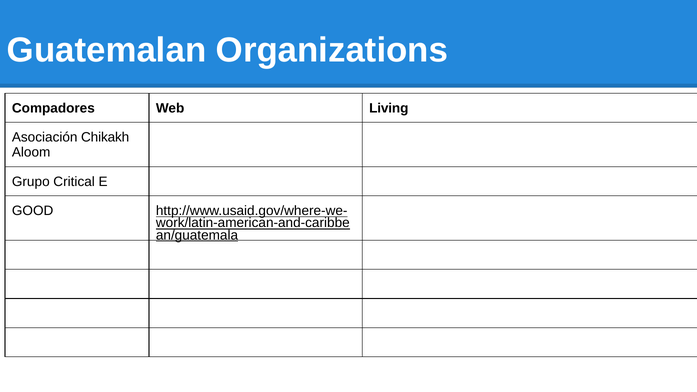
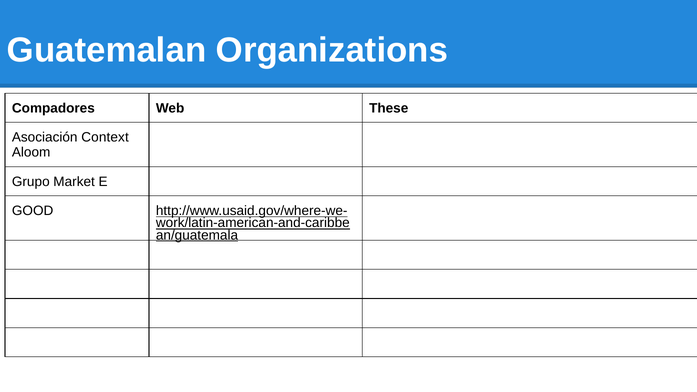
Living: Living -> These (389, 108)
Chikakh: Chikakh -> Context (105, 137)
Critical: Critical -> Market (74, 182)
